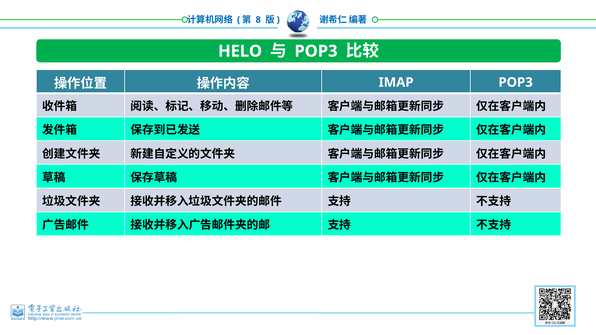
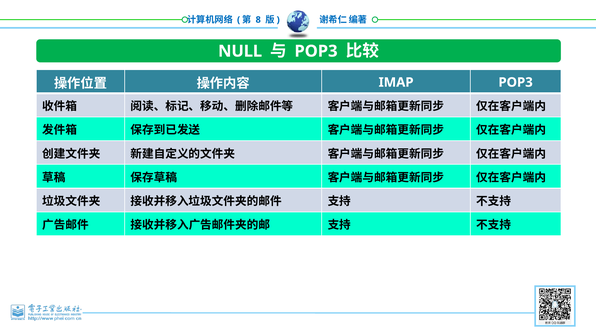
HELO: HELO -> NULL (240, 51)
